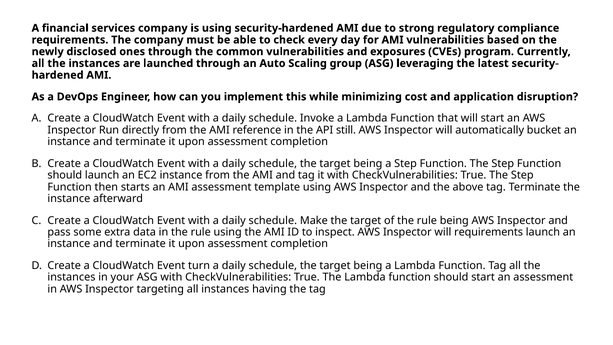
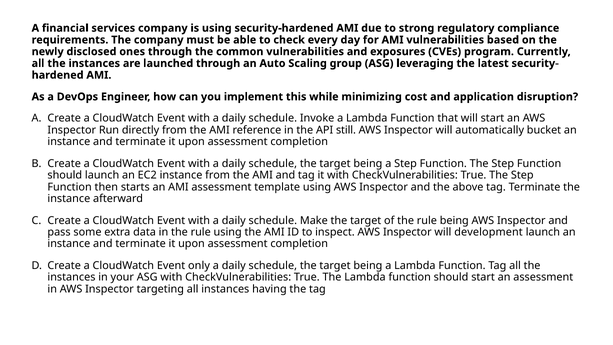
will requirements: requirements -> development (489, 232)
turn: turn -> only (199, 265)
